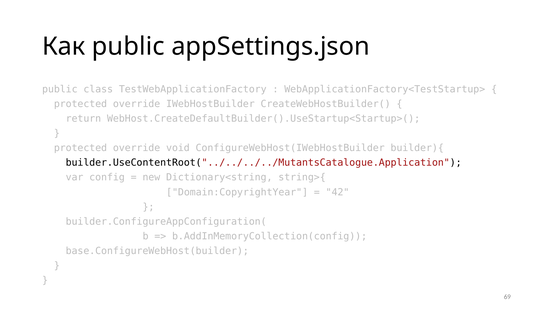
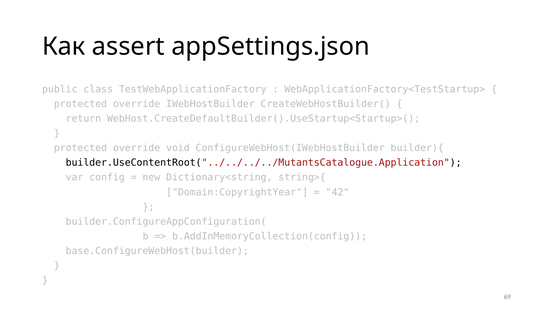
Как public: public -> assert (128, 46)
